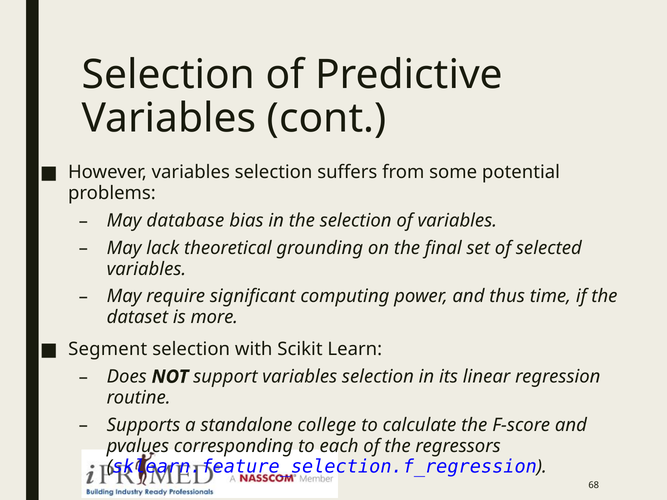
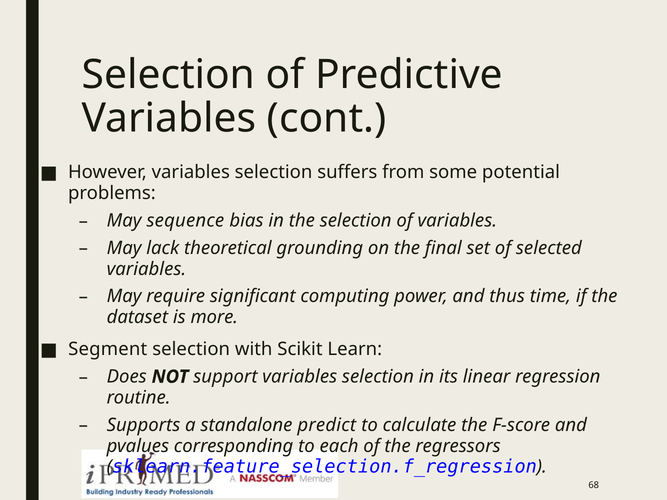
database: database -> sequence (185, 221)
college: college -> predict (327, 425)
